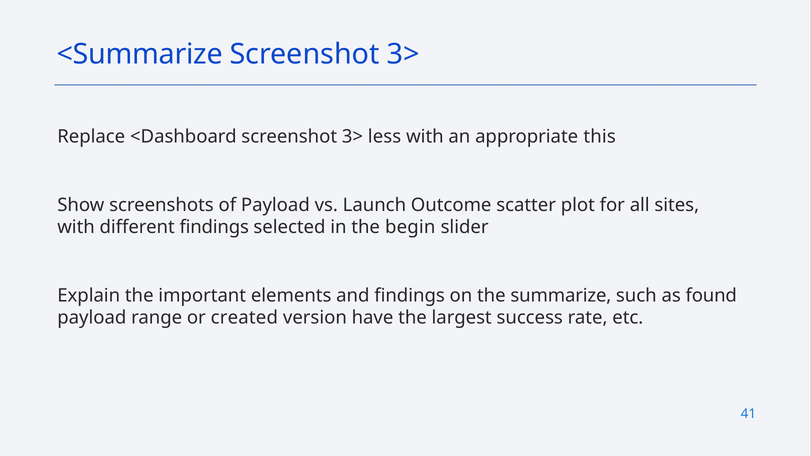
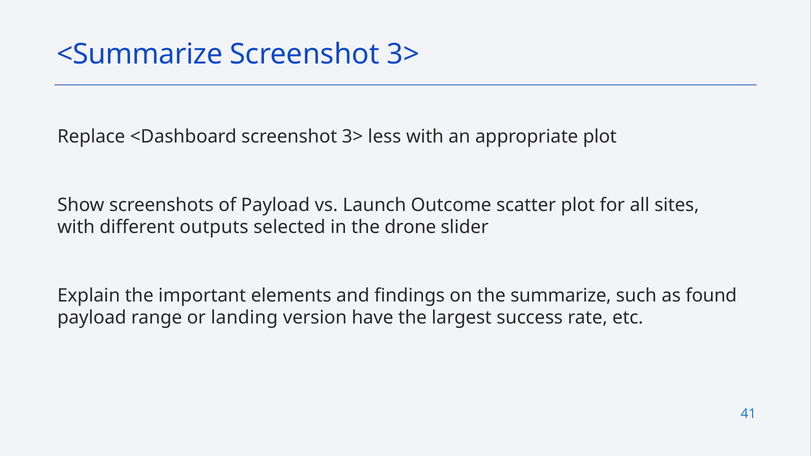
appropriate this: this -> plot (600, 137)
different findings: findings -> outputs (214, 227)
begin: begin -> drone (410, 227)
created: created -> landing (244, 318)
